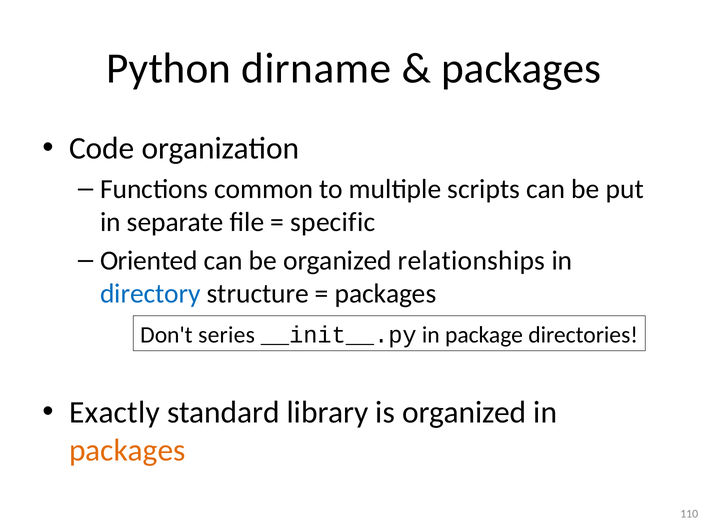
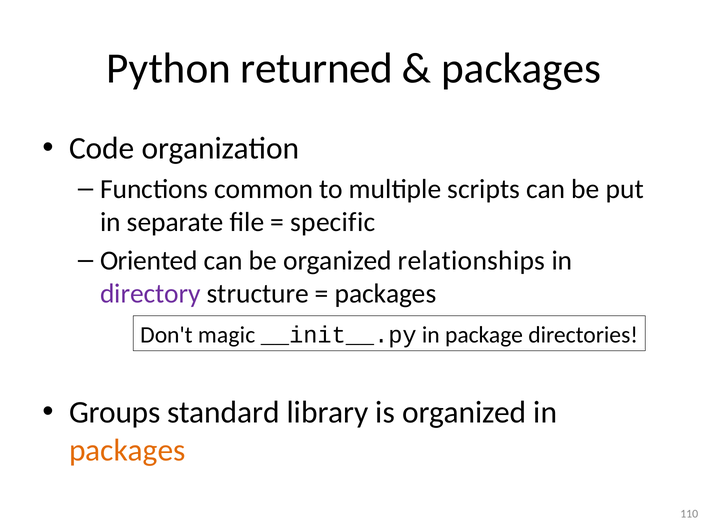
dirname: dirname -> returned (317, 69)
directory colour: blue -> purple (150, 294)
series: series -> magic (227, 335)
Exactly: Exactly -> Groups (115, 413)
